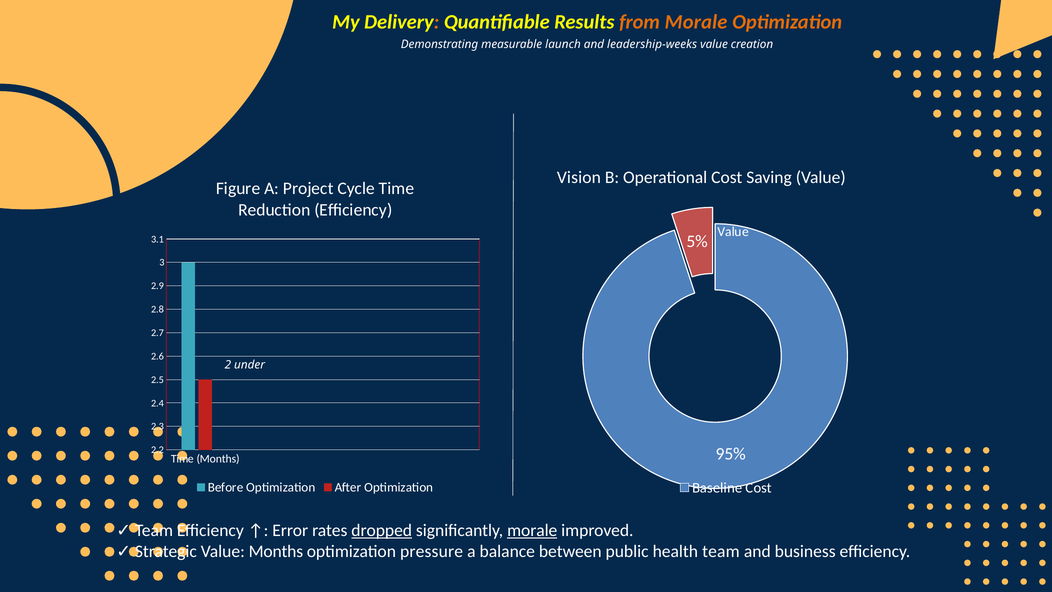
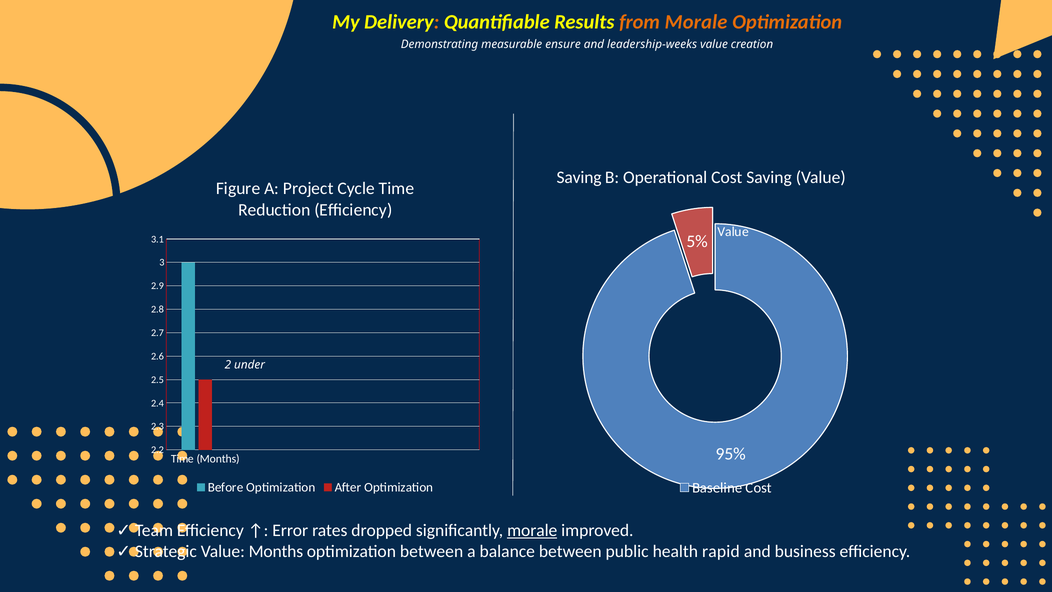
launch: launch -> ensure (563, 44)
Vision: Vision -> Saving (579, 177)
dropped underline: present -> none (382, 530)
optimization pressure: pressure -> between (432, 551)
team: team -> rapid (721, 551)
